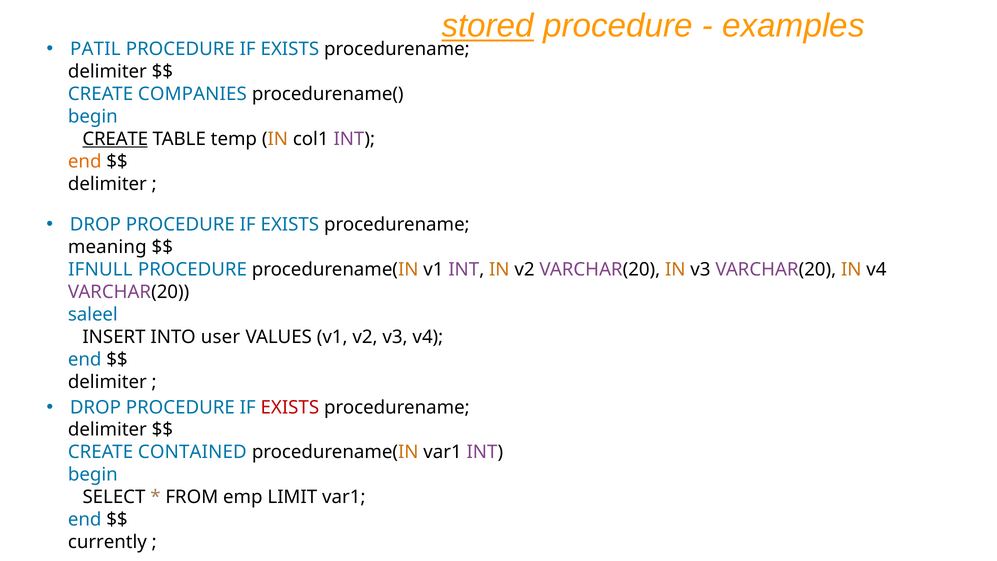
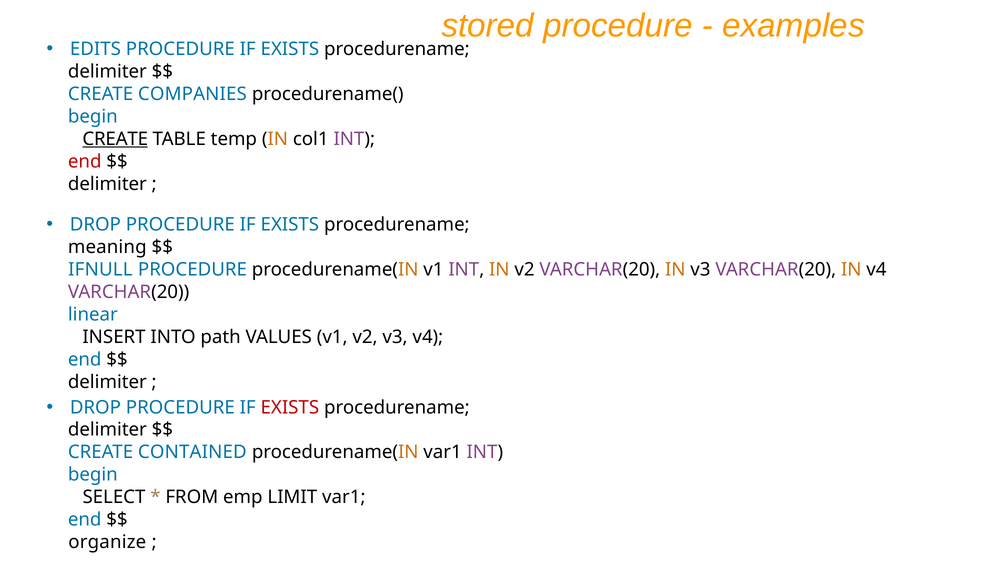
stored underline: present -> none (488, 26)
PATIL: PATIL -> EDITS (95, 49)
end colour: orange -> red (85, 161)
saleel: saleel -> linear (93, 314)
user: user -> path (221, 337)
currently: currently -> organize (107, 542)
